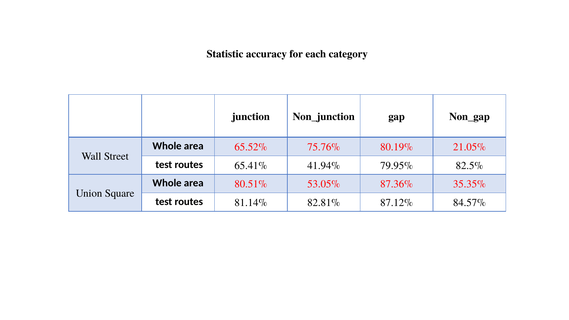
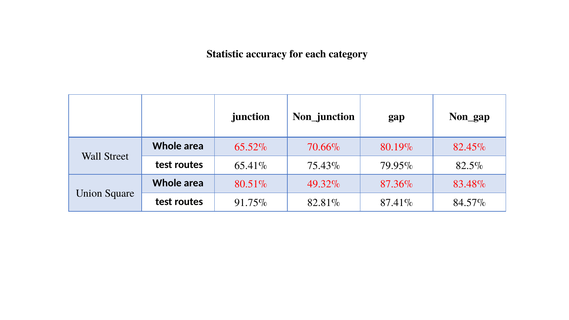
75.76%: 75.76% -> 70.66% (324, 147)
21.05%: 21.05% -> 82.45% (469, 147)
41.94%: 41.94% -> 75.43% (324, 166)
53.05%: 53.05% -> 49.32% (324, 184)
35.35%: 35.35% -> 83.48% (469, 184)
81.14%: 81.14% -> 91.75% (251, 203)
87.12%: 87.12% -> 87.41% (397, 203)
